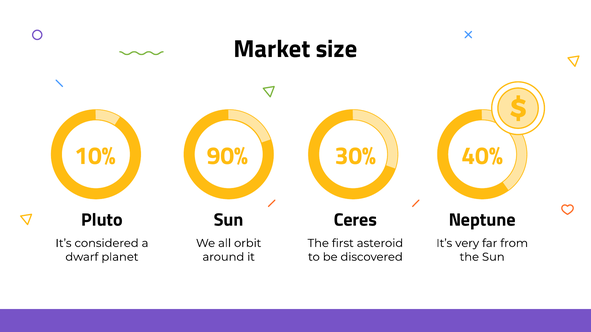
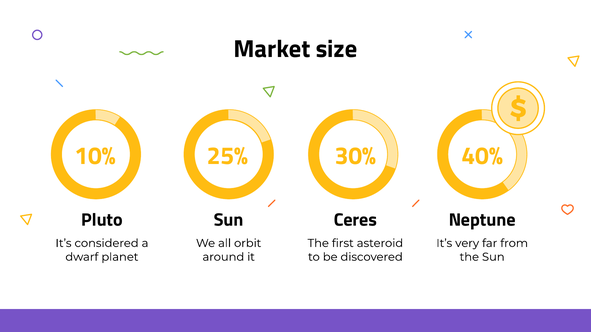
90%: 90% -> 25% (227, 156)
